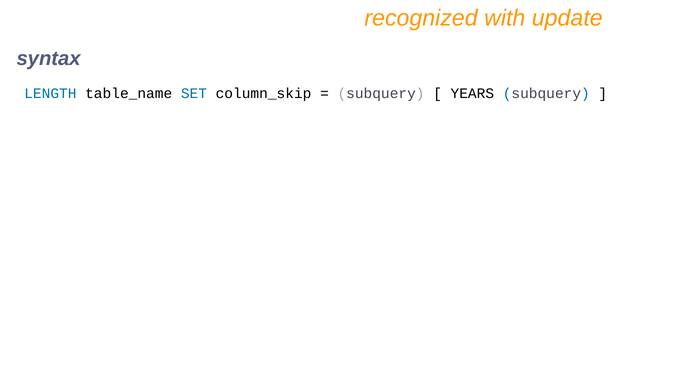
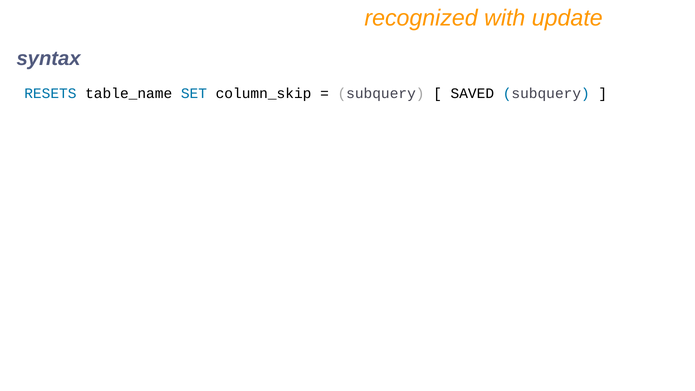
LENGTH: LENGTH -> RESETS (50, 93)
YEARS: YEARS -> SAVED (472, 93)
